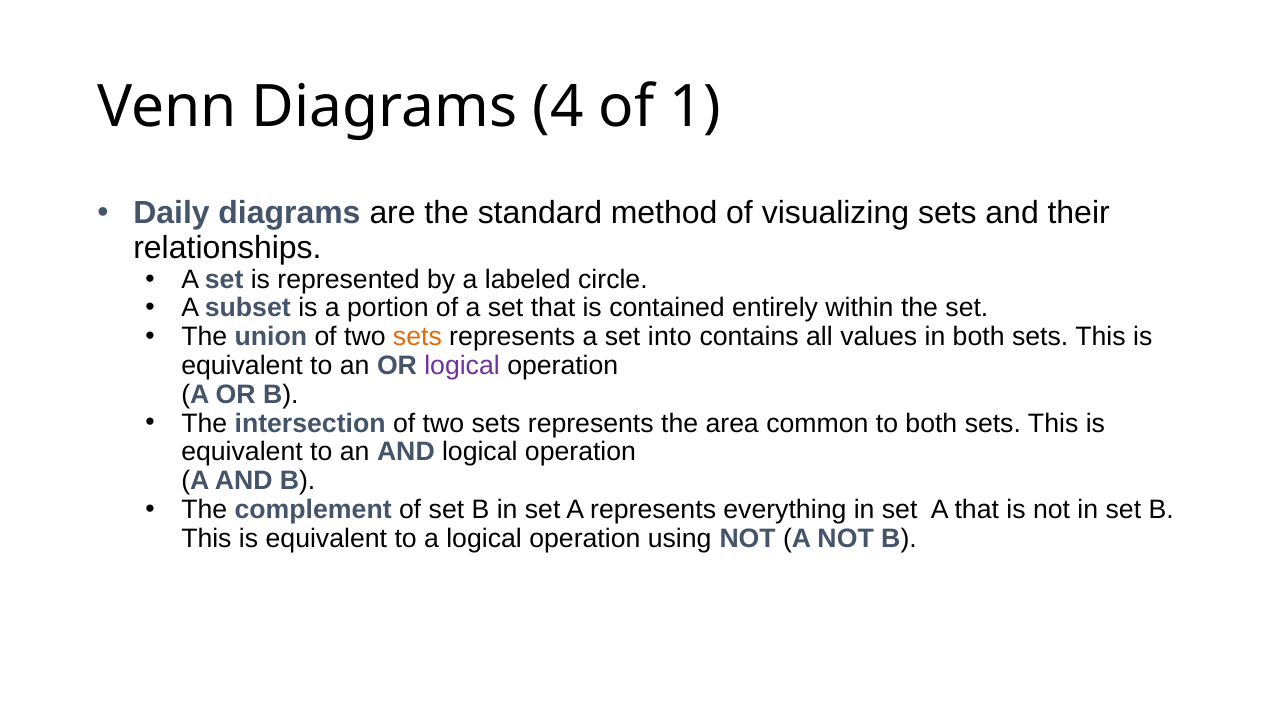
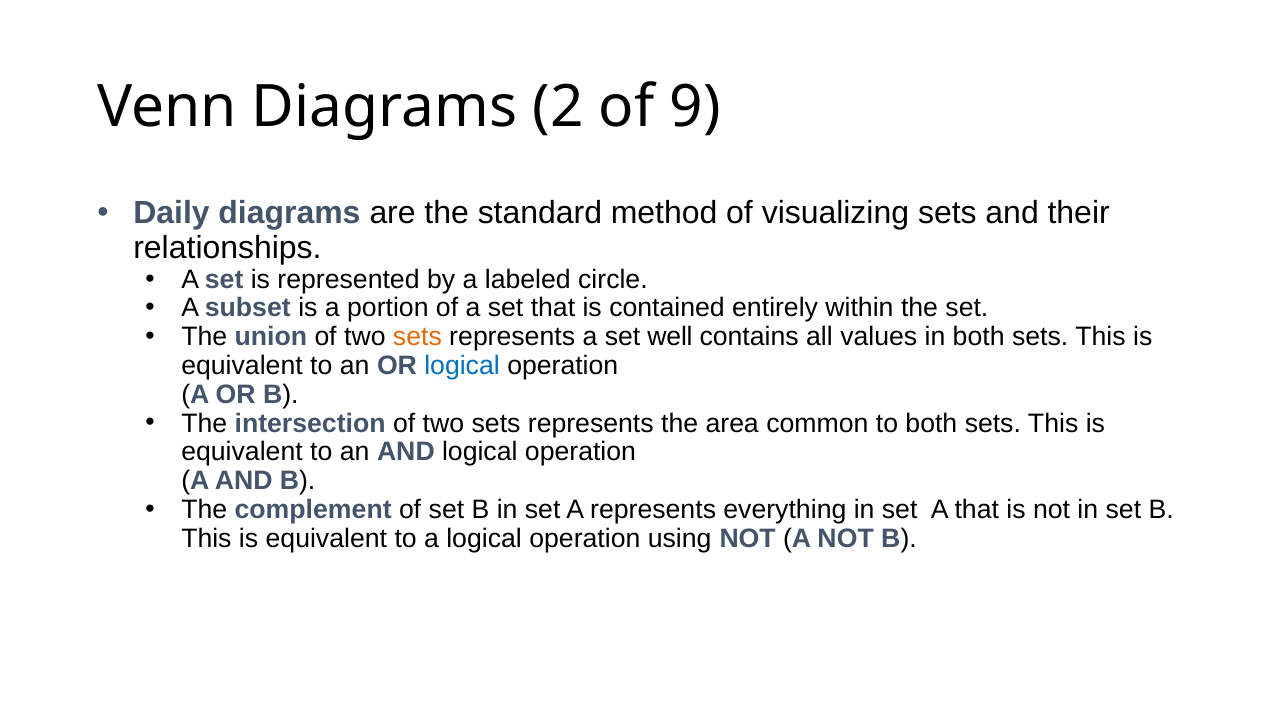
4: 4 -> 2 (558, 107)
1: 1 -> 9 (695, 107)
into: into -> well (670, 337)
logical colour: purple -> blue (462, 366)
